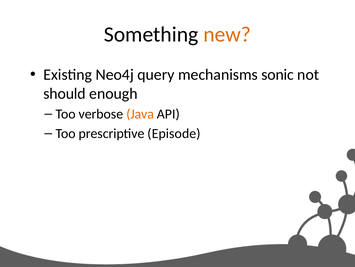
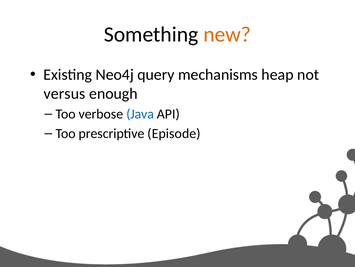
sonic: sonic -> heap (278, 74)
should: should -> versus (64, 93)
Java colour: orange -> blue (140, 114)
